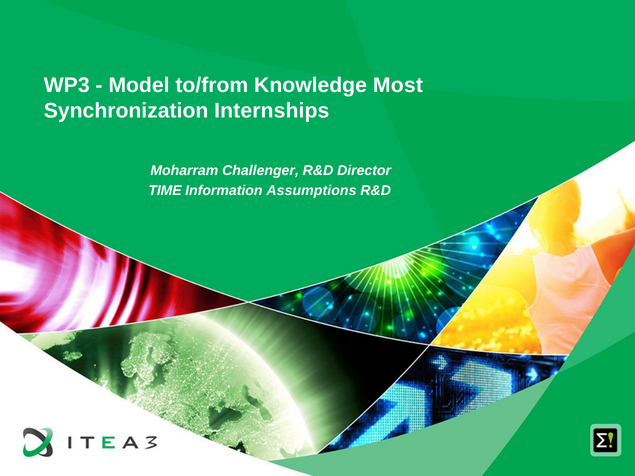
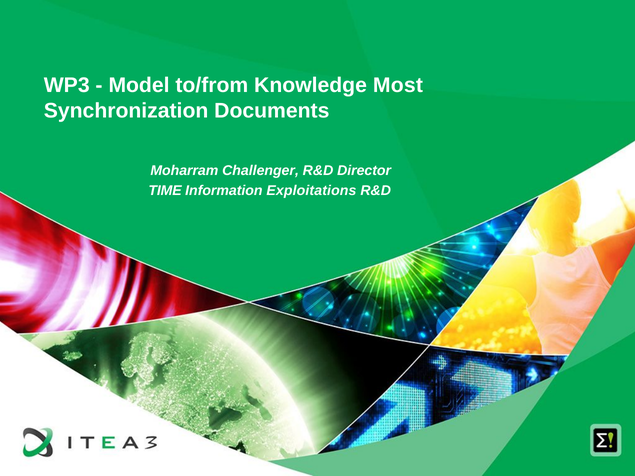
Internships: Internships -> Documents (272, 111)
Assumptions: Assumptions -> Exploitations (311, 190)
